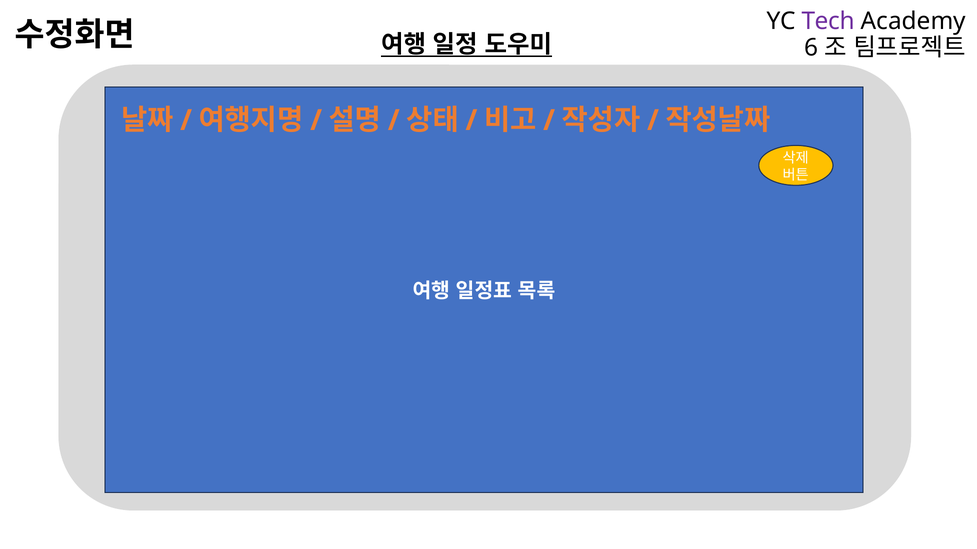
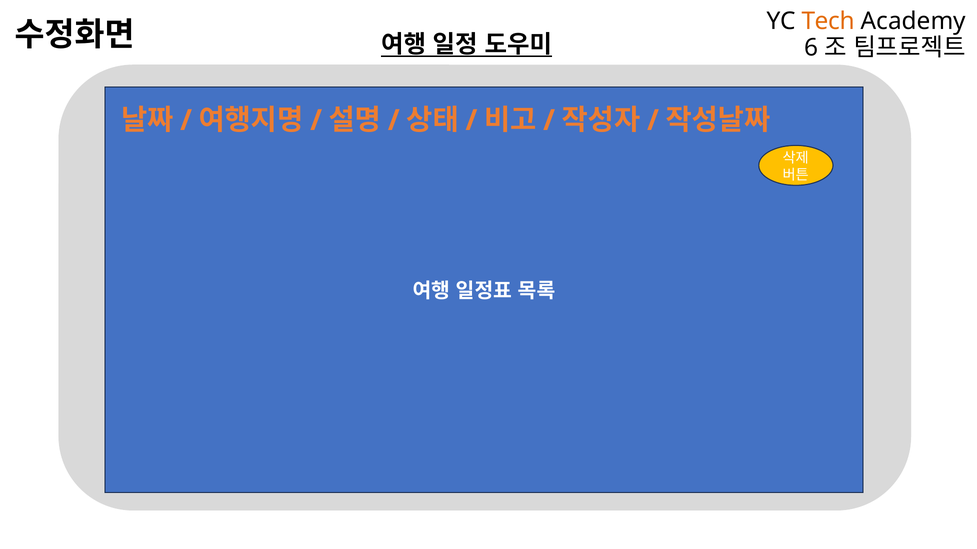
Tech colour: purple -> orange (828, 21)
